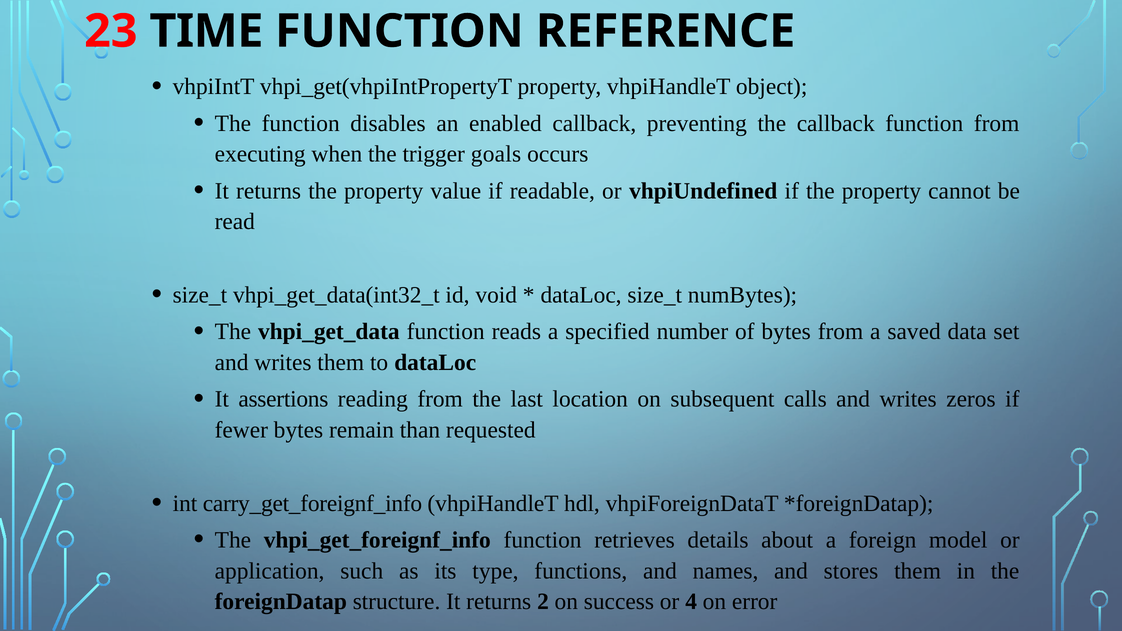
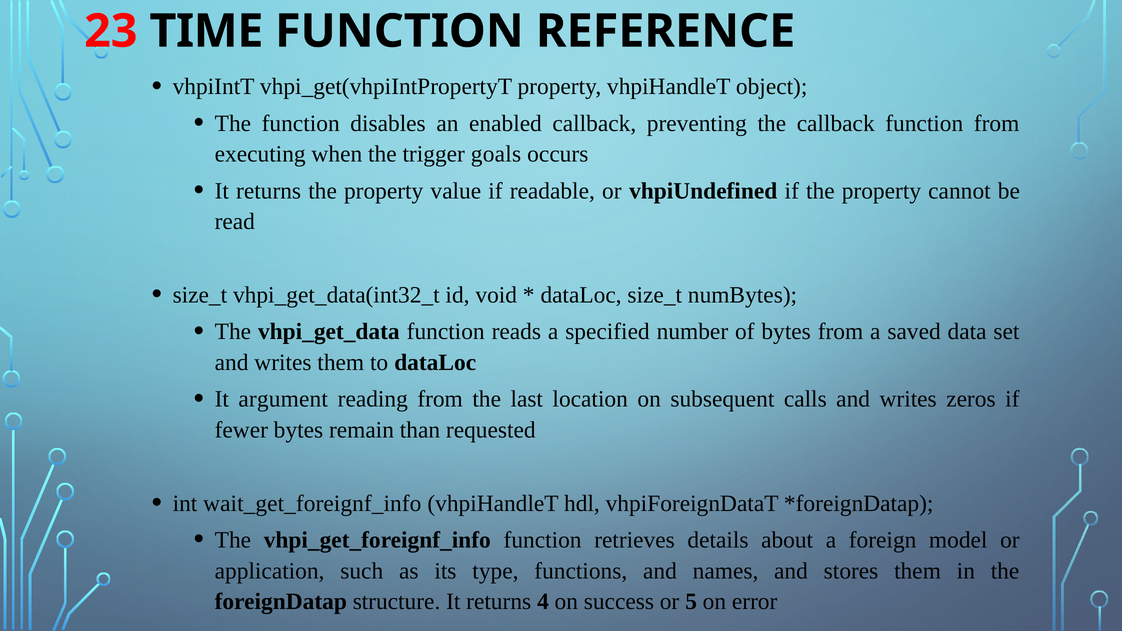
assertions: assertions -> argument (283, 399)
carry_get_foreignf_info: carry_get_foreignf_info -> wait_get_foreignf_info (312, 503)
2: 2 -> 4 (543, 602)
4: 4 -> 5 (691, 602)
